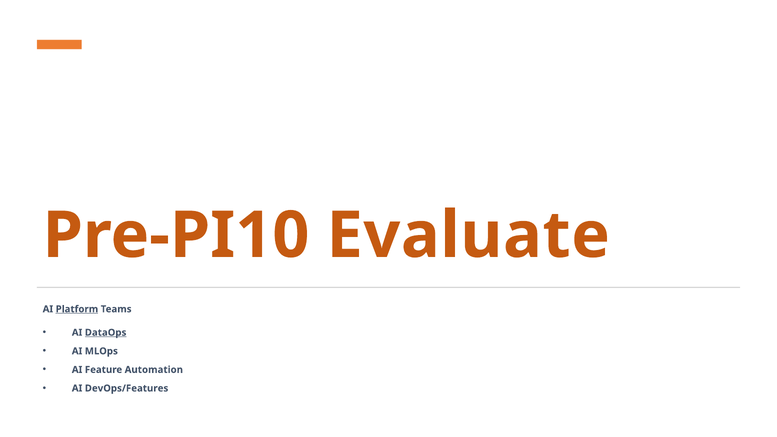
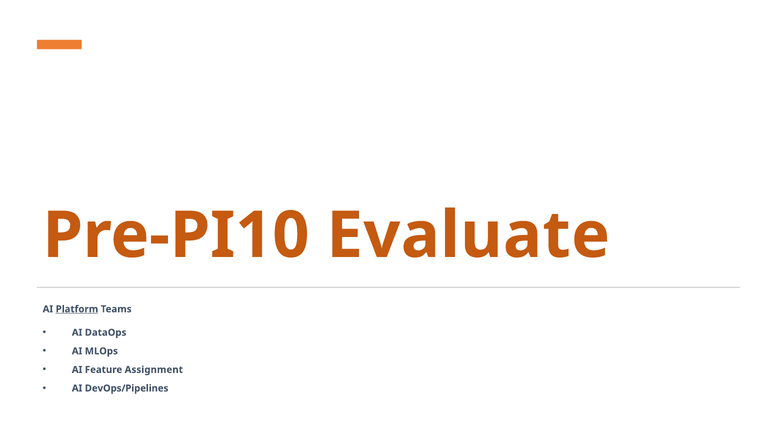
DataOps underline: present -> none (106, 333)
Automation: Automation -> Assignment (154, 370)
DevOps/Features: DevOps/Features -> DevOps/Pipelines (127, 388)
